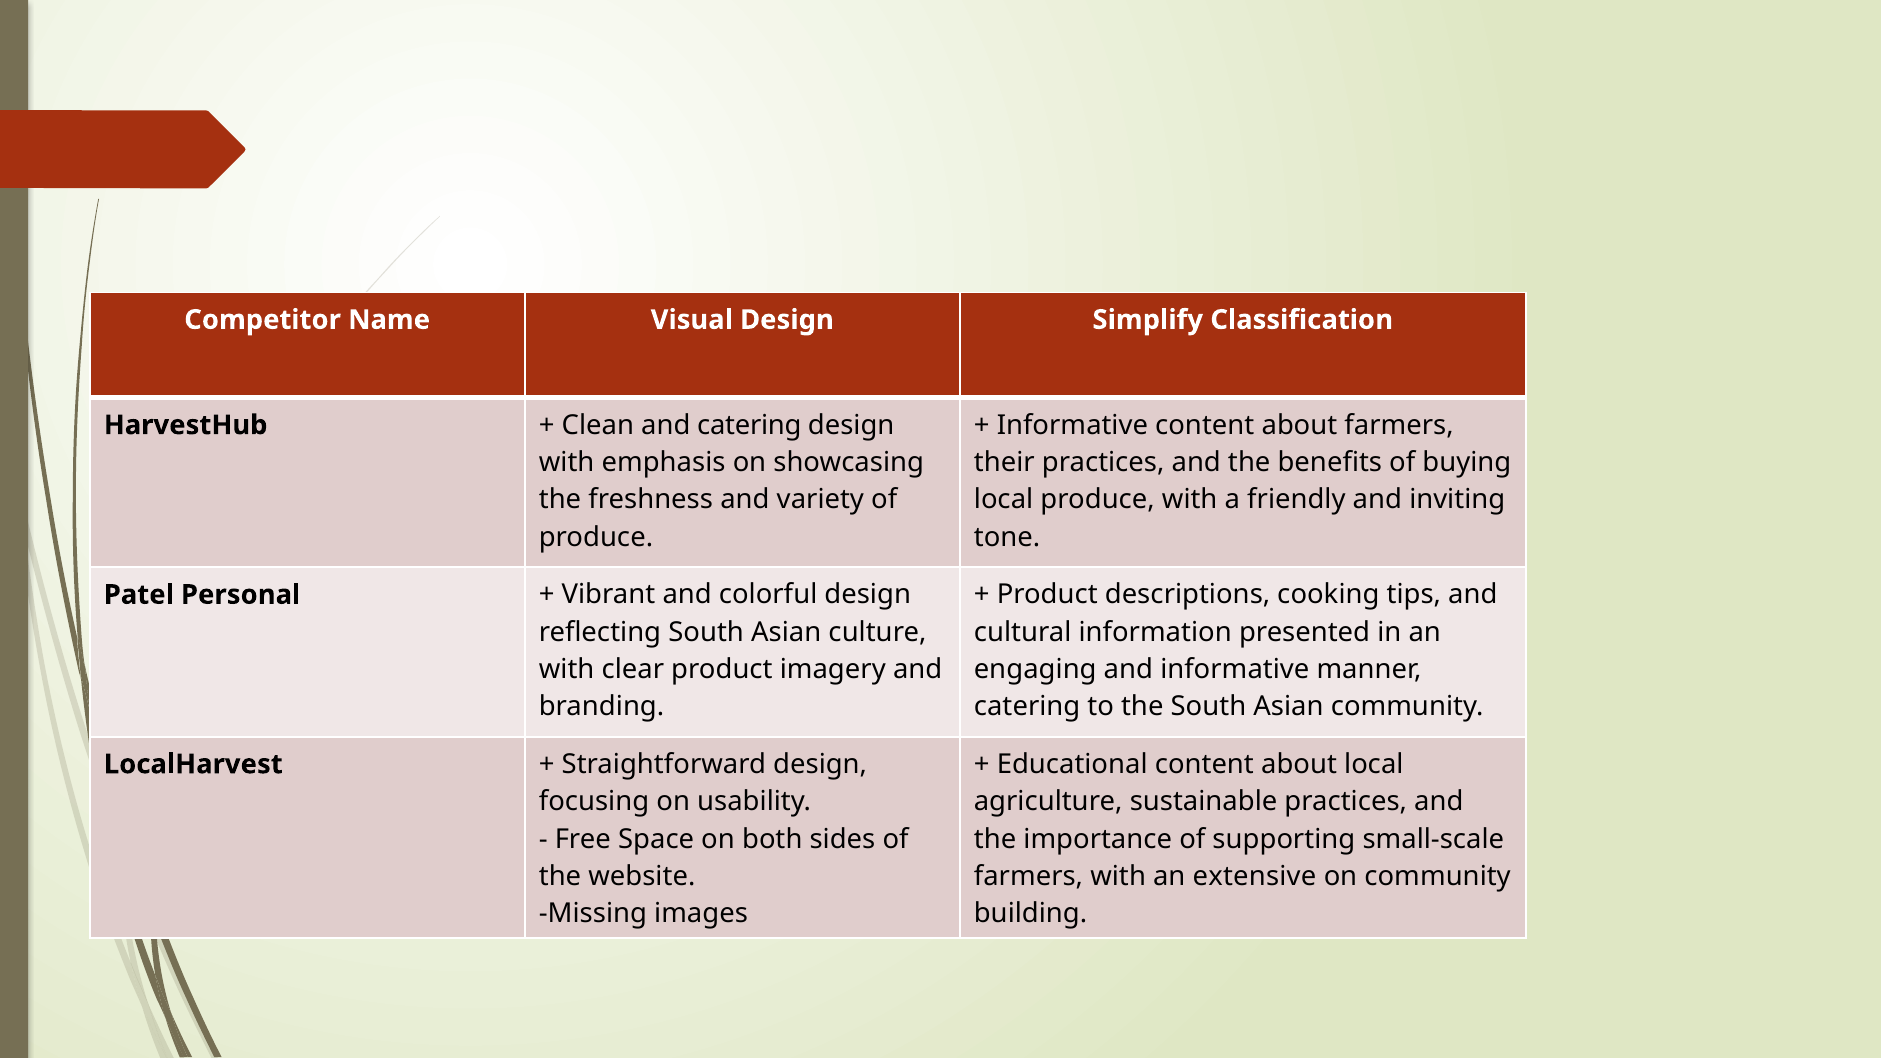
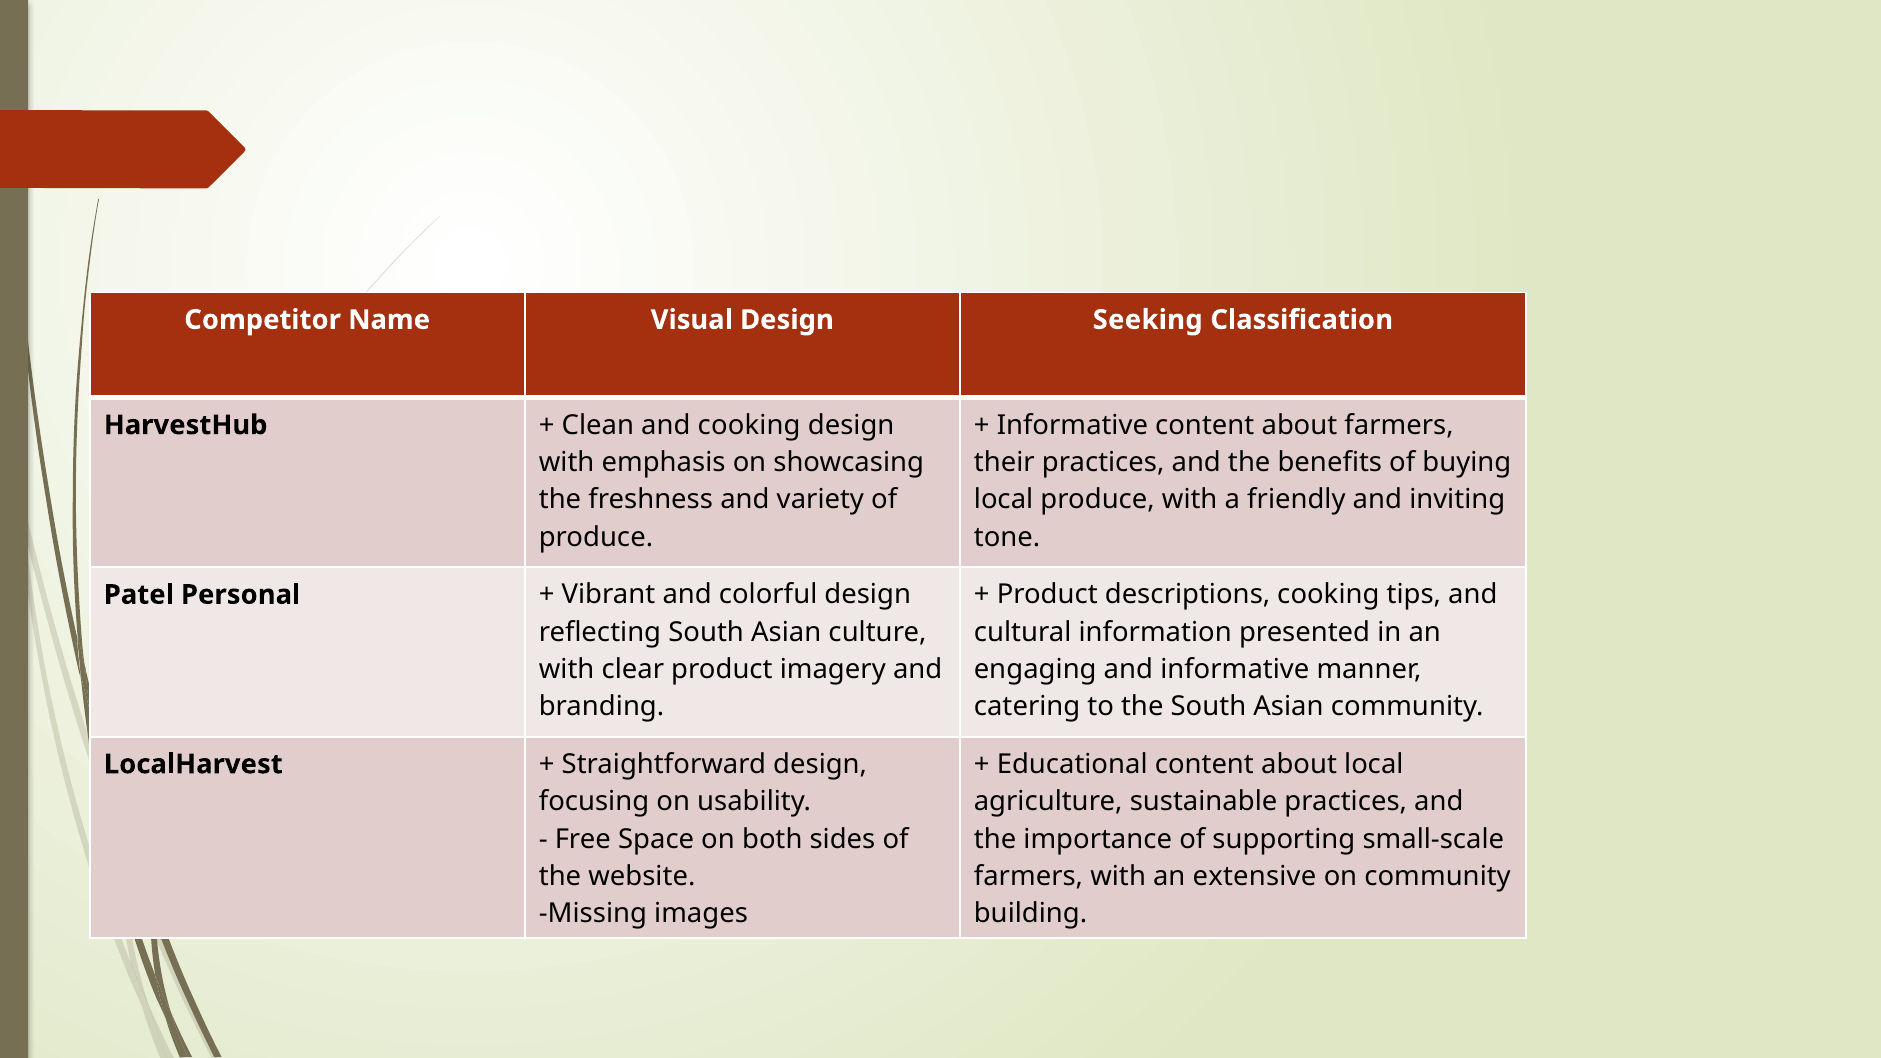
Simplify: Simplify -> Seeking (1148, 320)
and catering: catering -> cooking (749, 425)
